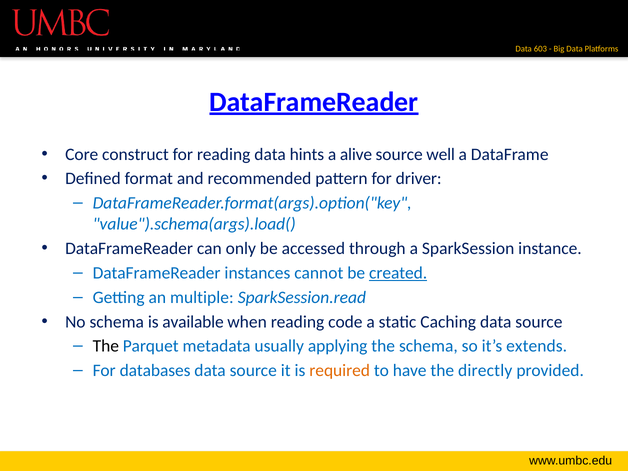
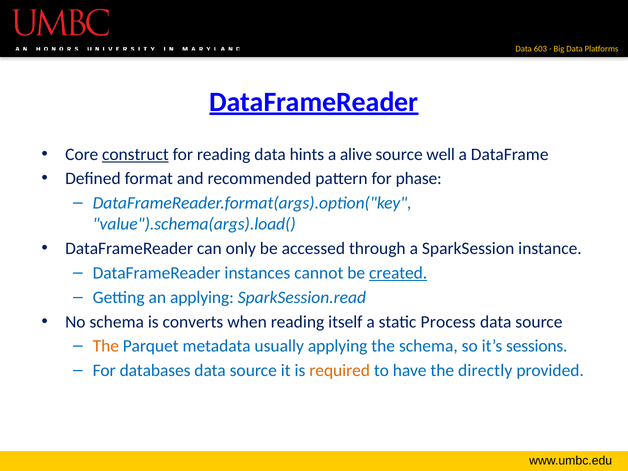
construct underline: none -> present (135, 154)
driver: driver -> phase (419, 179)
an multiple: multiple -> applying (202, 297)
available: available -> converts (193, 322)
code: code -> itself (345, 322)
Caching: Caching -> Process (448, 322)
The colour: black -> orange (106, 346)
extends: extends -> sessions (537, 346)
